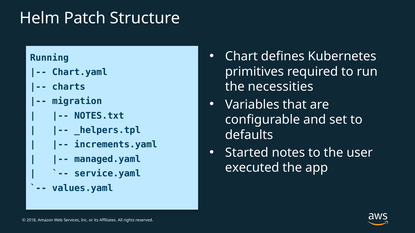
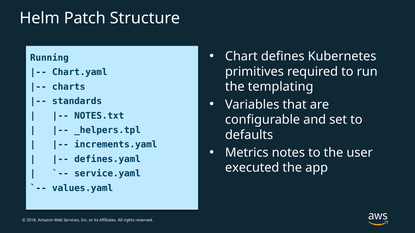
necessities: necessities -> templating (281, 87)
migration: migration -> standards (77, 101)
Started: Started -> Metrics (247, 153)
managed.yaml: managed.yaml -> defines.yaml (108, 159)
